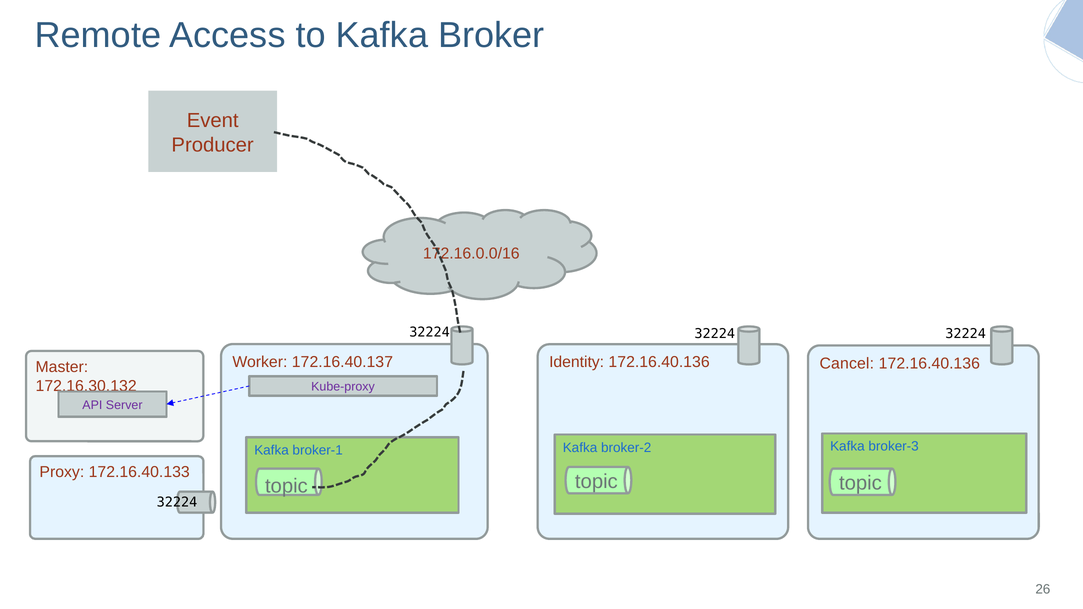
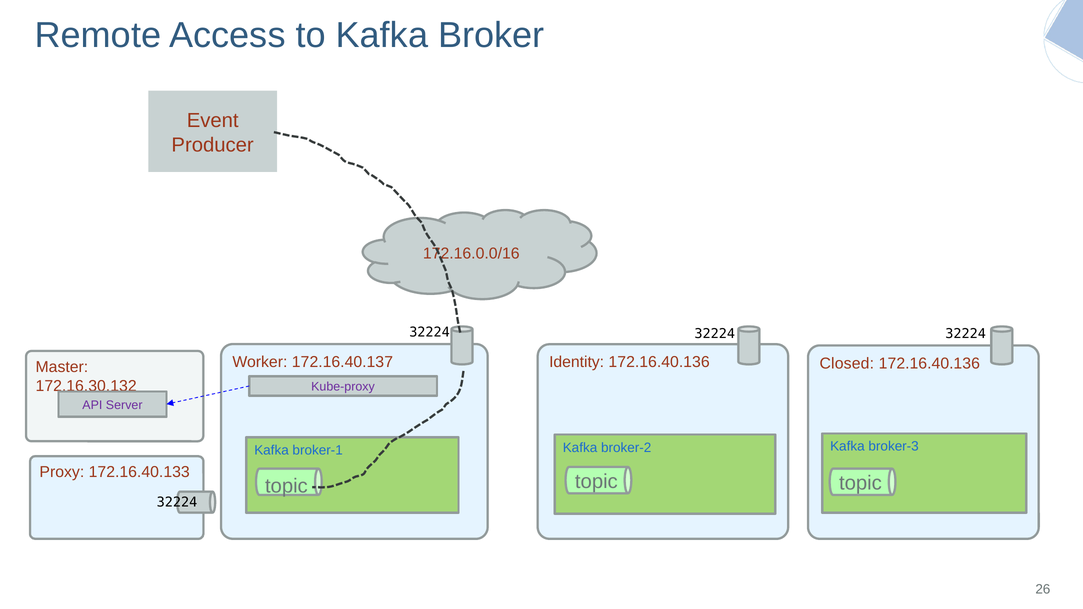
Cancel: Cancel -> Closed (847, 363)
